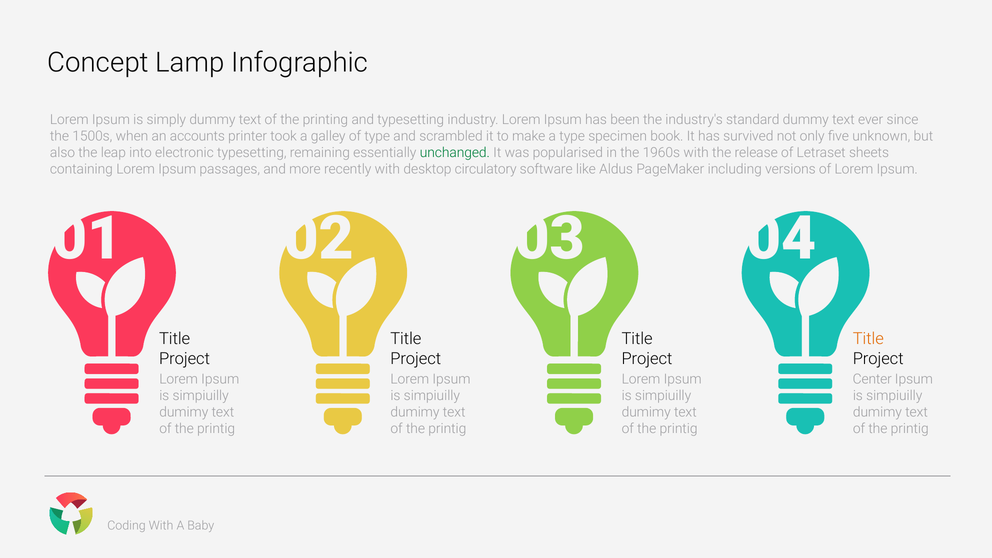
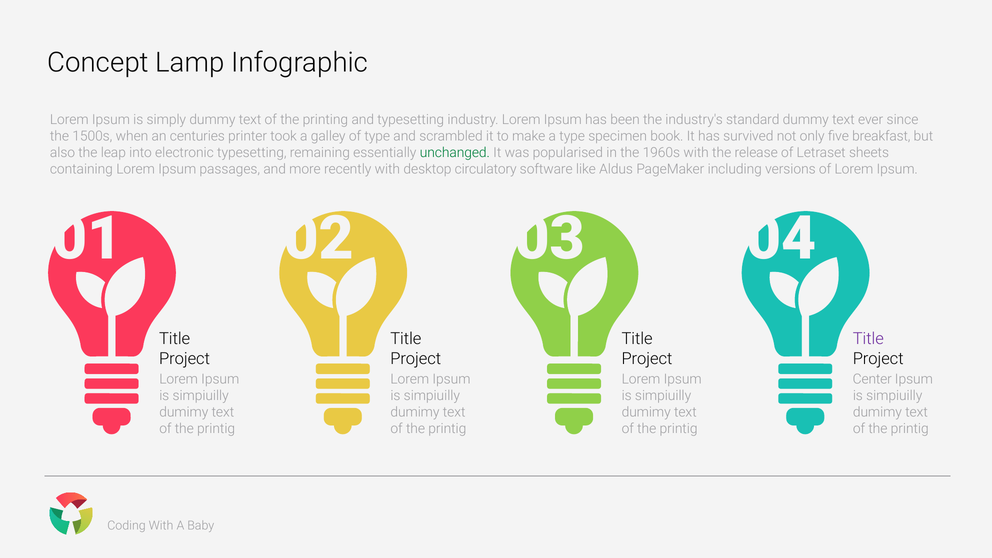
accounts: accounts -> centuries (197, 136)
unknown: unknown -> breakfast (881, 136)
Title colour: orange -> purple (868, 339)
